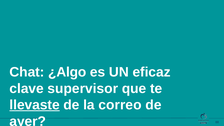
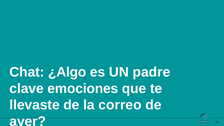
eficaz: eficaz -> padre (151, 72)
supervisor: supervisor -> emociones (83, 88)
llevaste underline: present -> none (35, 105)
